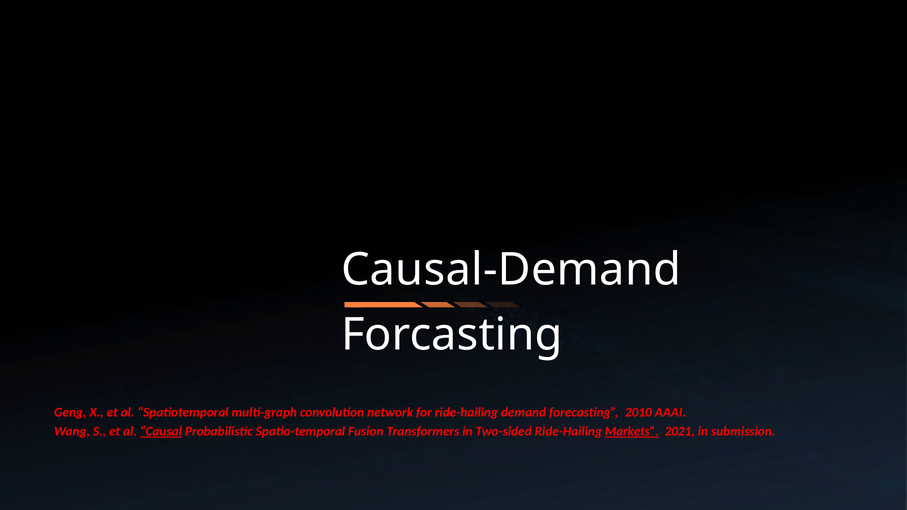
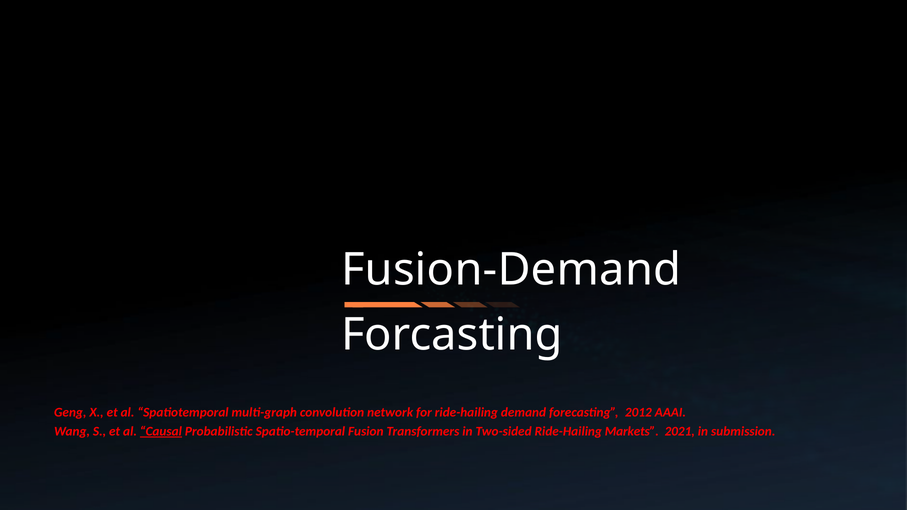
Causal-Demand: Causal-Demand -> Fusion-Demand (511, 270)
2010: 2010 -> 2012 (638, 413)
Markets underline: present -> none (632, 432)
